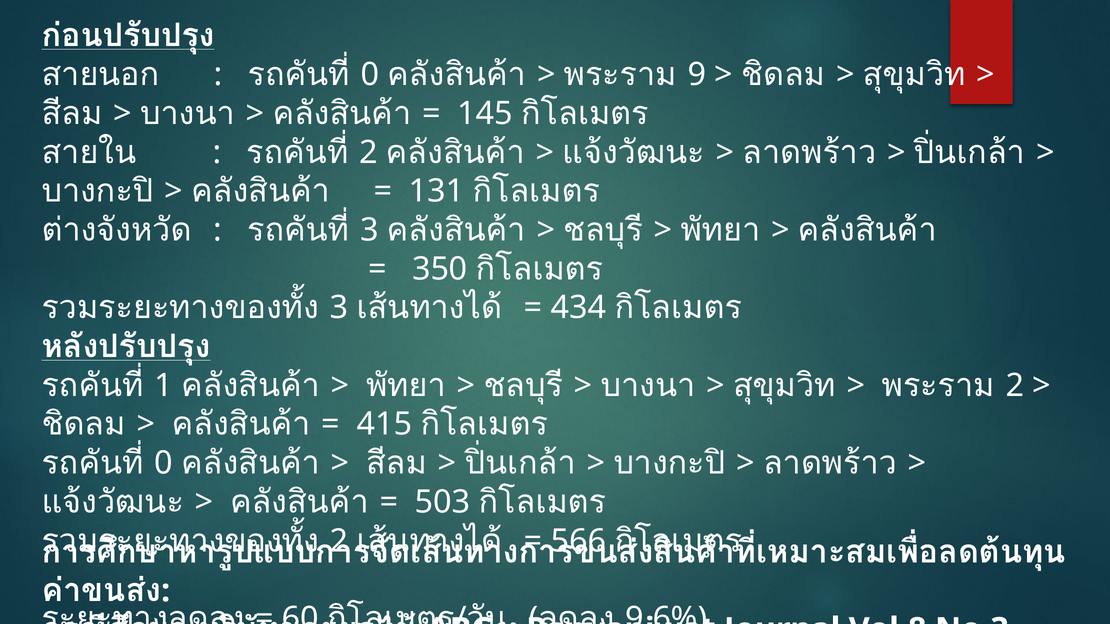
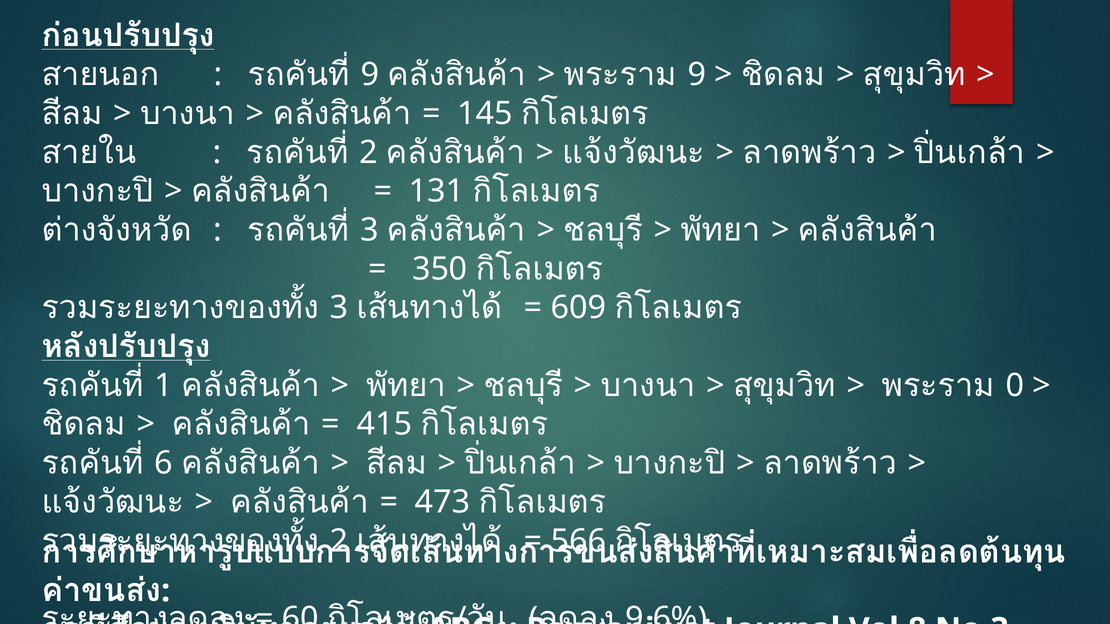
0: 0 -> 9 (370, 75)
434: 434 -> 609 (578, 308)
2: 2 -> 0 (1015, 386)
0: 0 -> 6 (164, 463)
503: 503 -> 473 (443, 502)
